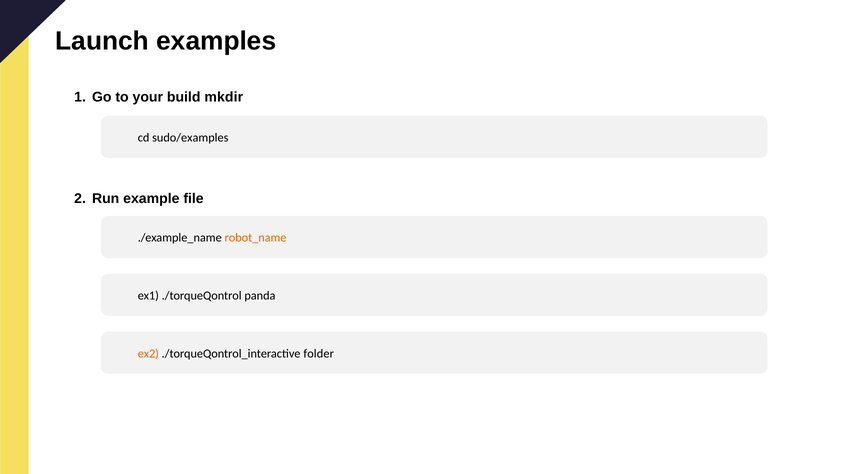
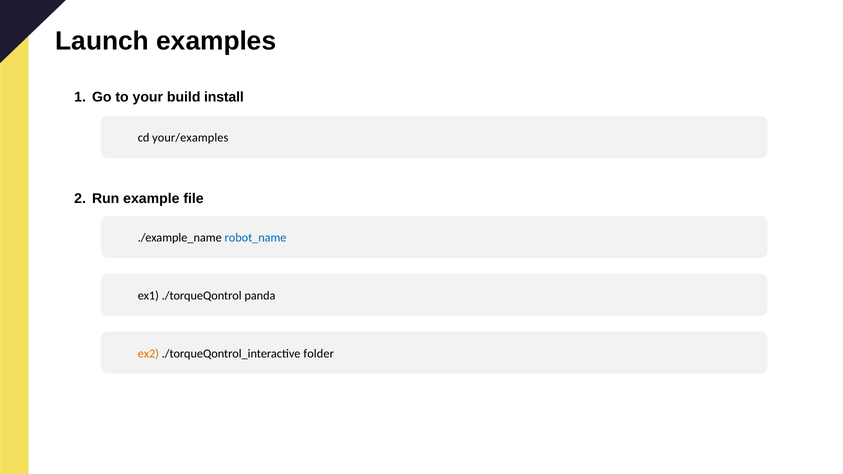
mkdir: mkdir -> install (224, 97)
sudo/examples: sudo/examples -> your/examples (190, 138)
robot_name colour: orange -> blue (256, 238)
